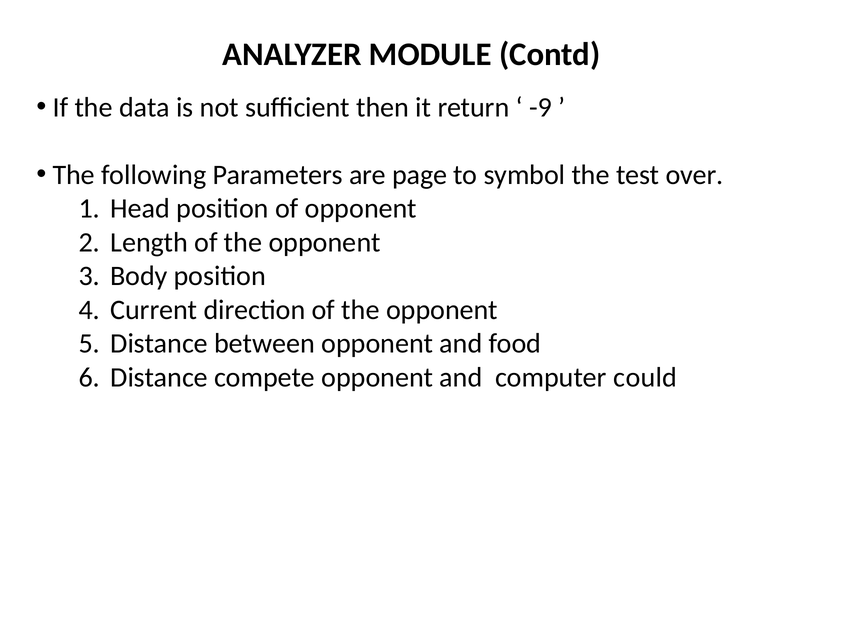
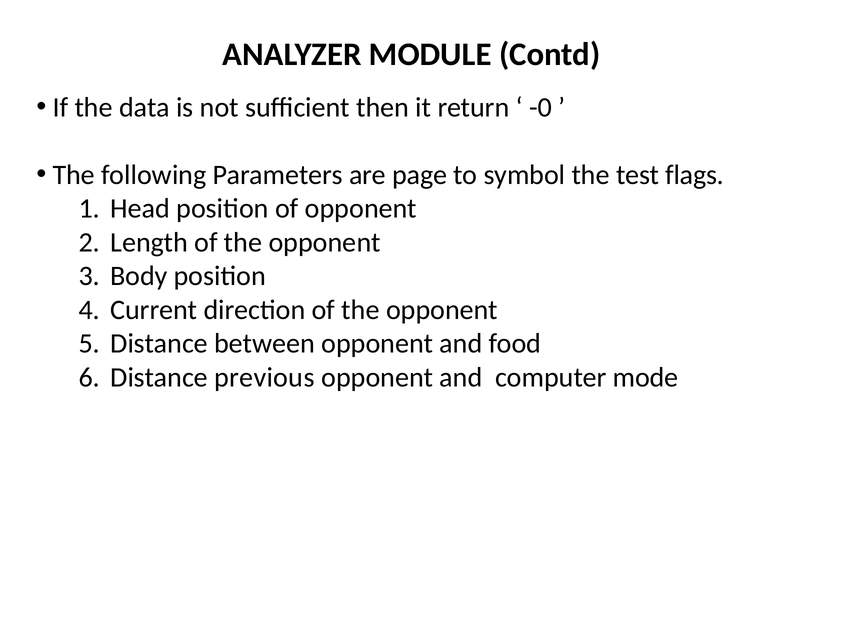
-9: -9 -> -0 (541, 107)
over: over -> flags (695, 175)
compete: compete -> previous (264, 377)
could: could -> mode (646, 377)
